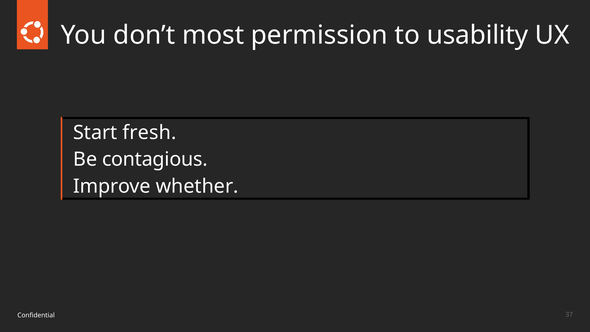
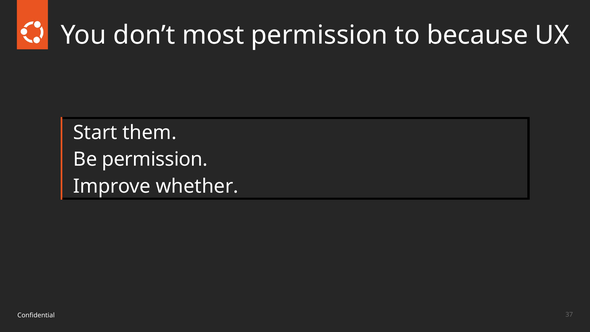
usability: usability -> because (477, 35)
fresh: fresh -> them (150, 133)
Be contagious: contagious -> permission (155, 159)
